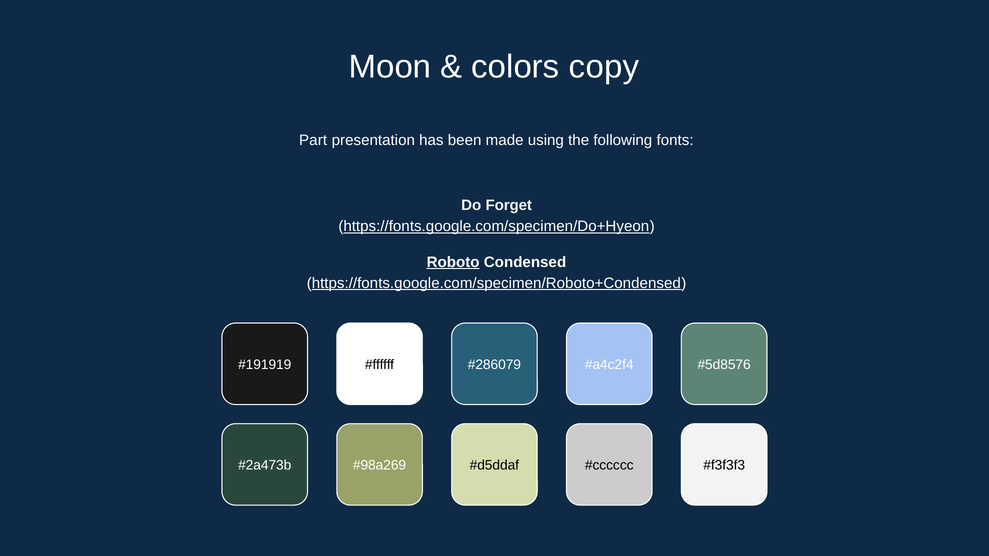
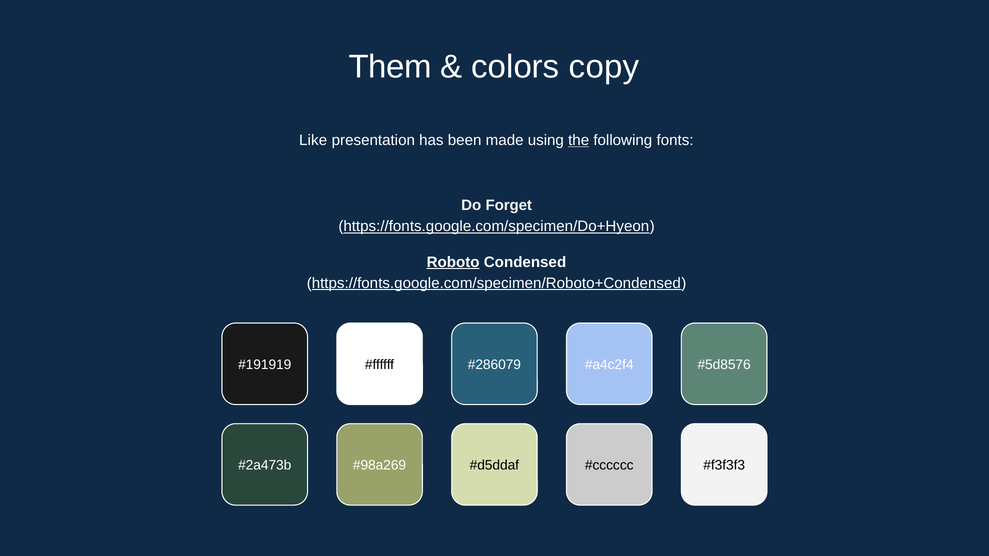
Moon: Moon -> Them (390, 67)
Part: Part -> Like (313, 140)
the underline: none -> present (579, 140)
